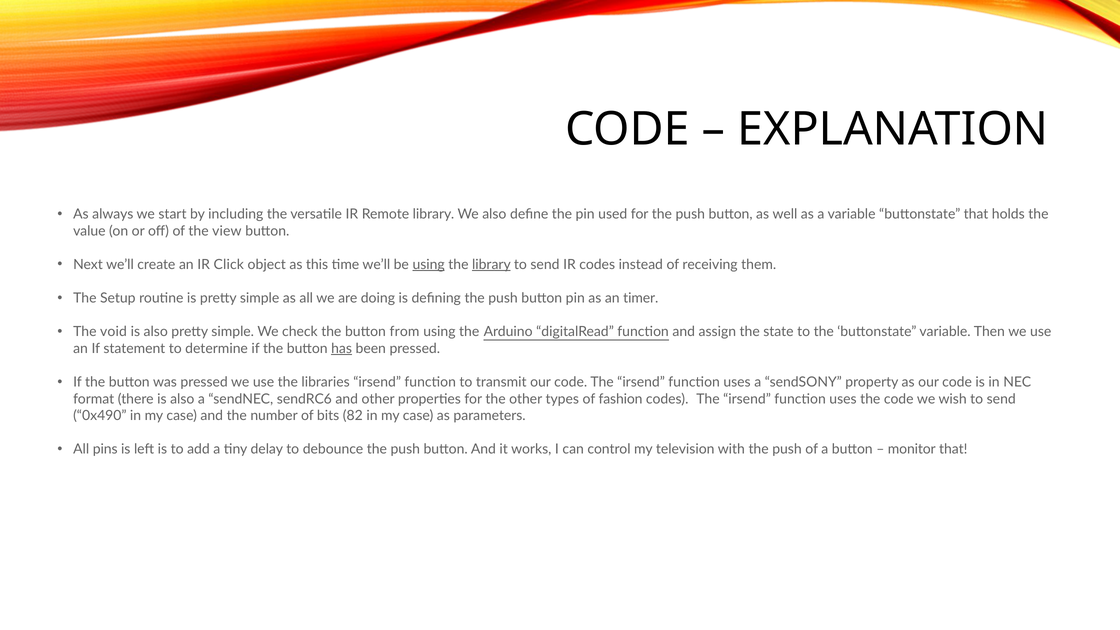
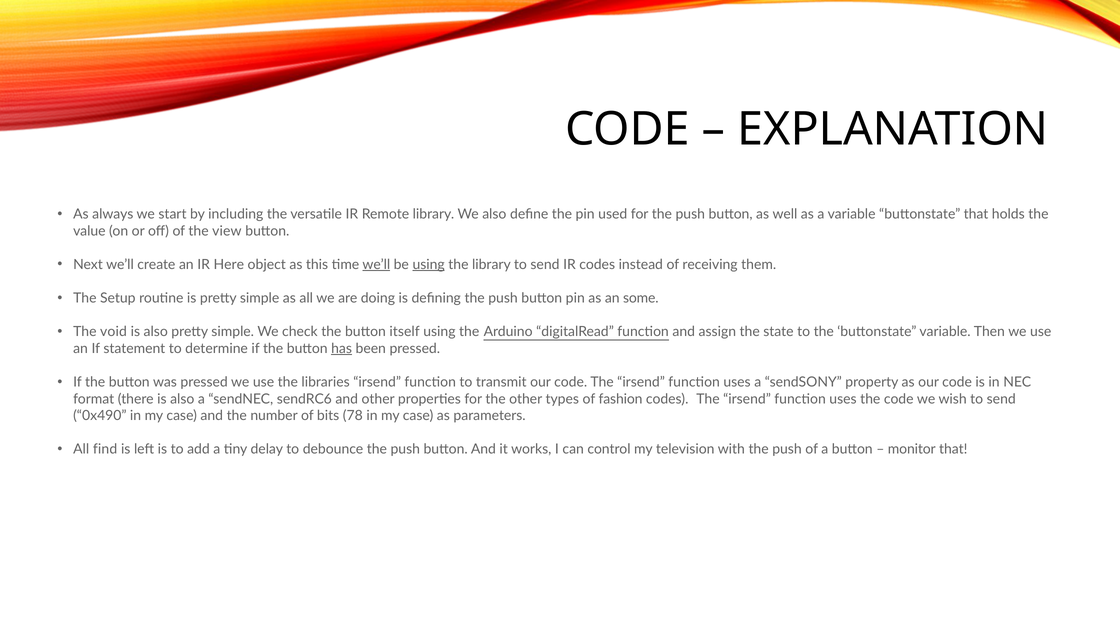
Click: Click -> Here (229, 265)
we’ll underline: none -> present (376, 265)
library underline: present -> none (491, 265)
timer: timer -> some (641, 298)
from: from -> itself (405, 332)
82: 82 -> 78 (353, 416)
pins: pins -> find (105, 449)
